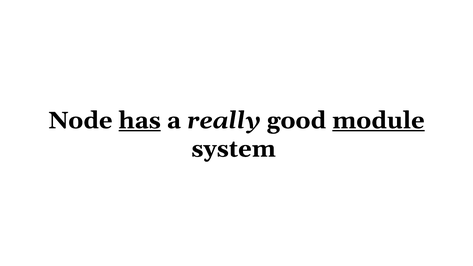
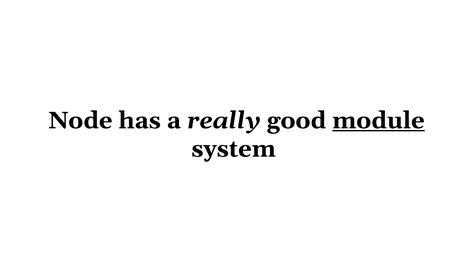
has underline: present -> none (140, 120)
